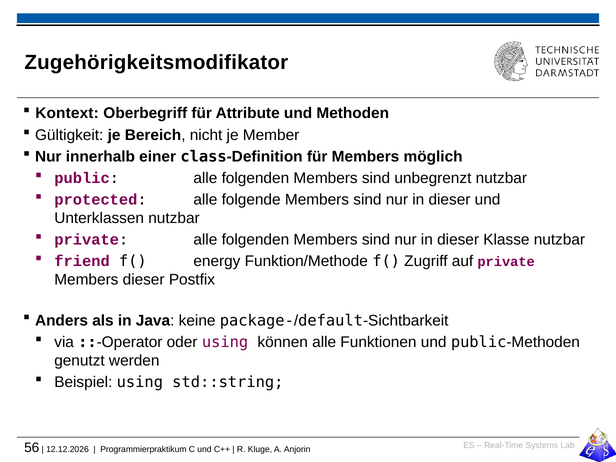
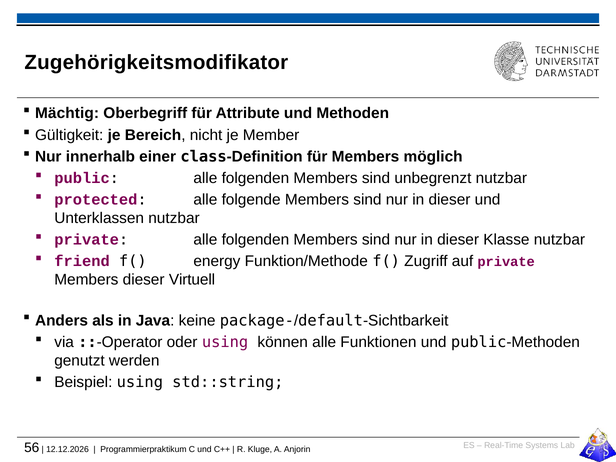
Kontext: Kontext -> Mächtig (67, 113)
Postfix: Postfix -> Virtuell (192, 280)
